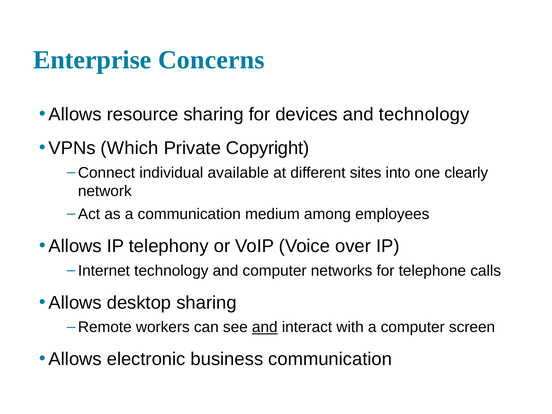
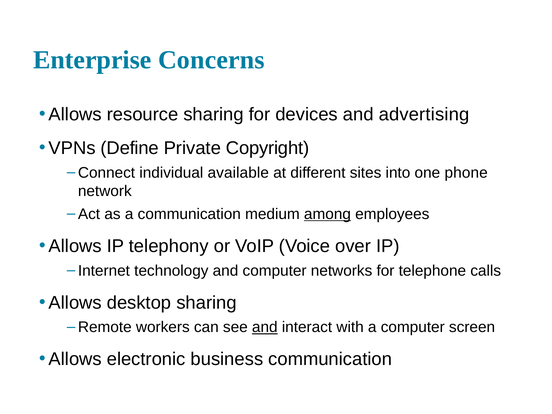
and technology: technology -> advertising (424, 114)
Which: Which -> Define (130, 148)
clearly: clearly -> phone (466, 173)
among underline: none -> present (327, 214)
